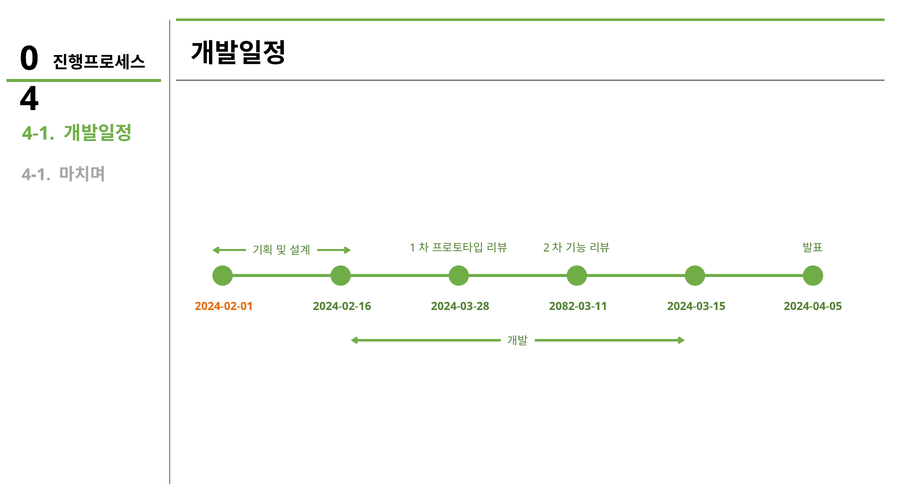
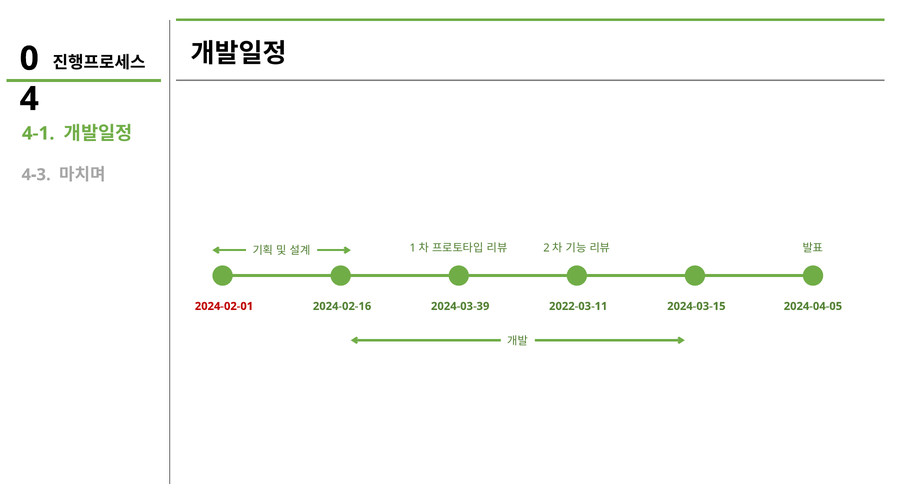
4-1: 4-1 -> 4-3 (36, 175)
2024-02-01 colour: orange -> red (224, 307)
2024-03-28: 2024-03-28 -> 2024-03-39 (460, 307)
2082-03-11: 2082-03-11 -> 2022-03-11 (578, 307)
